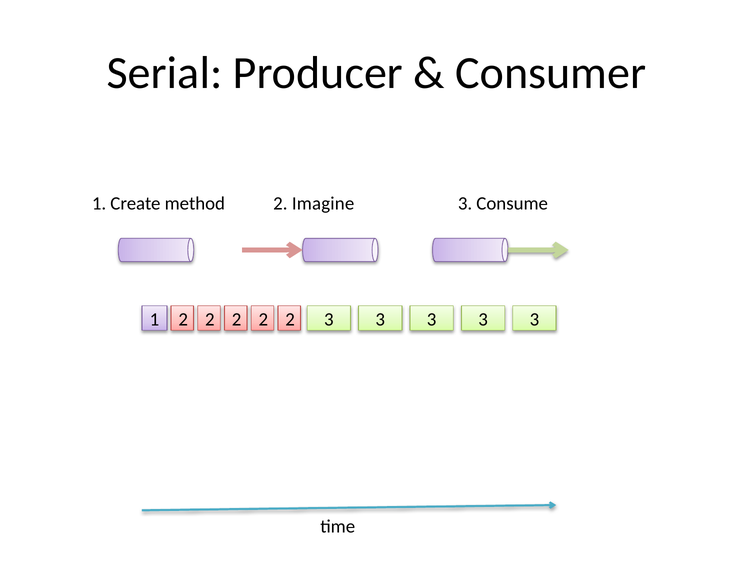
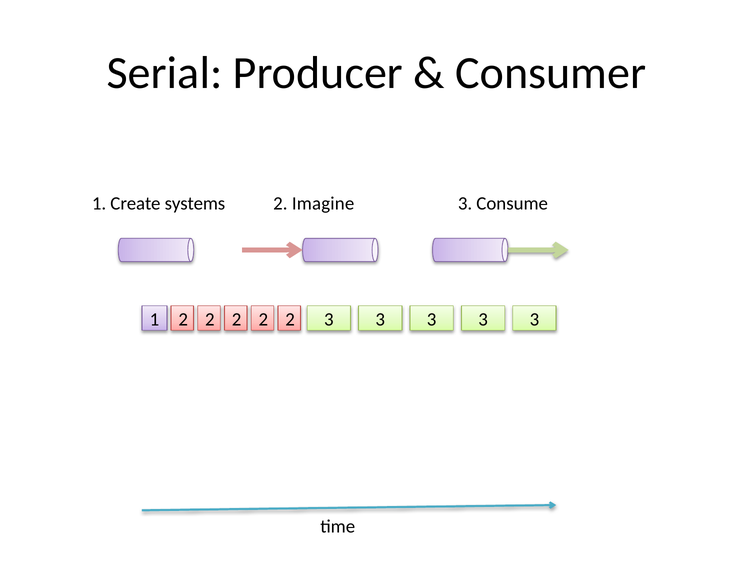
method: method -> systems (195, 203)
